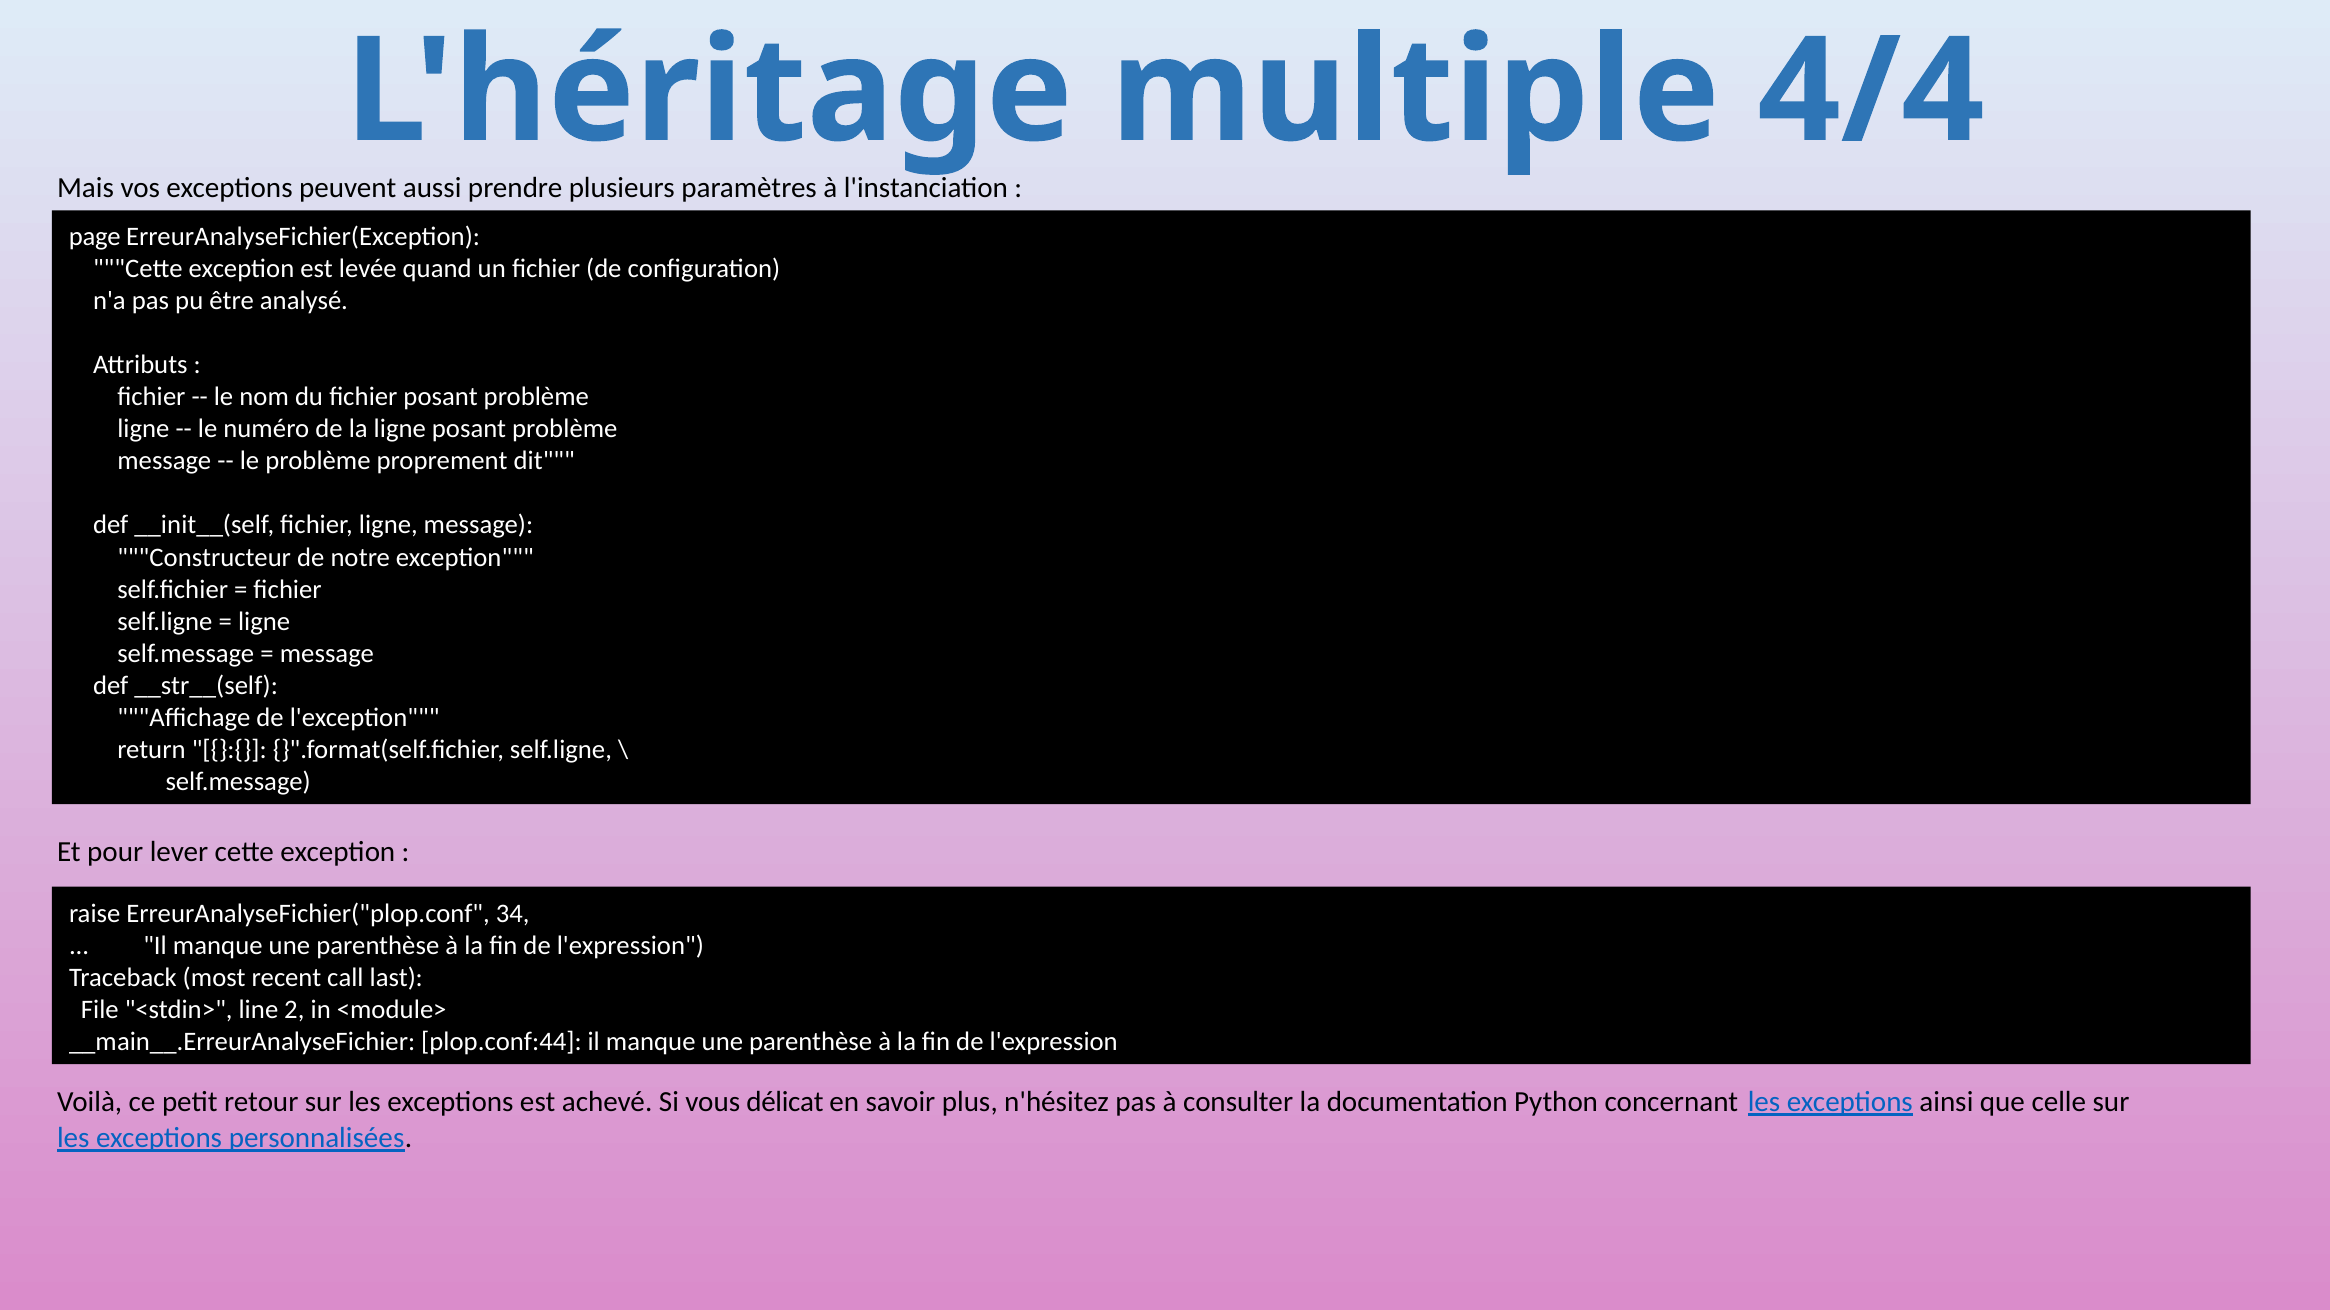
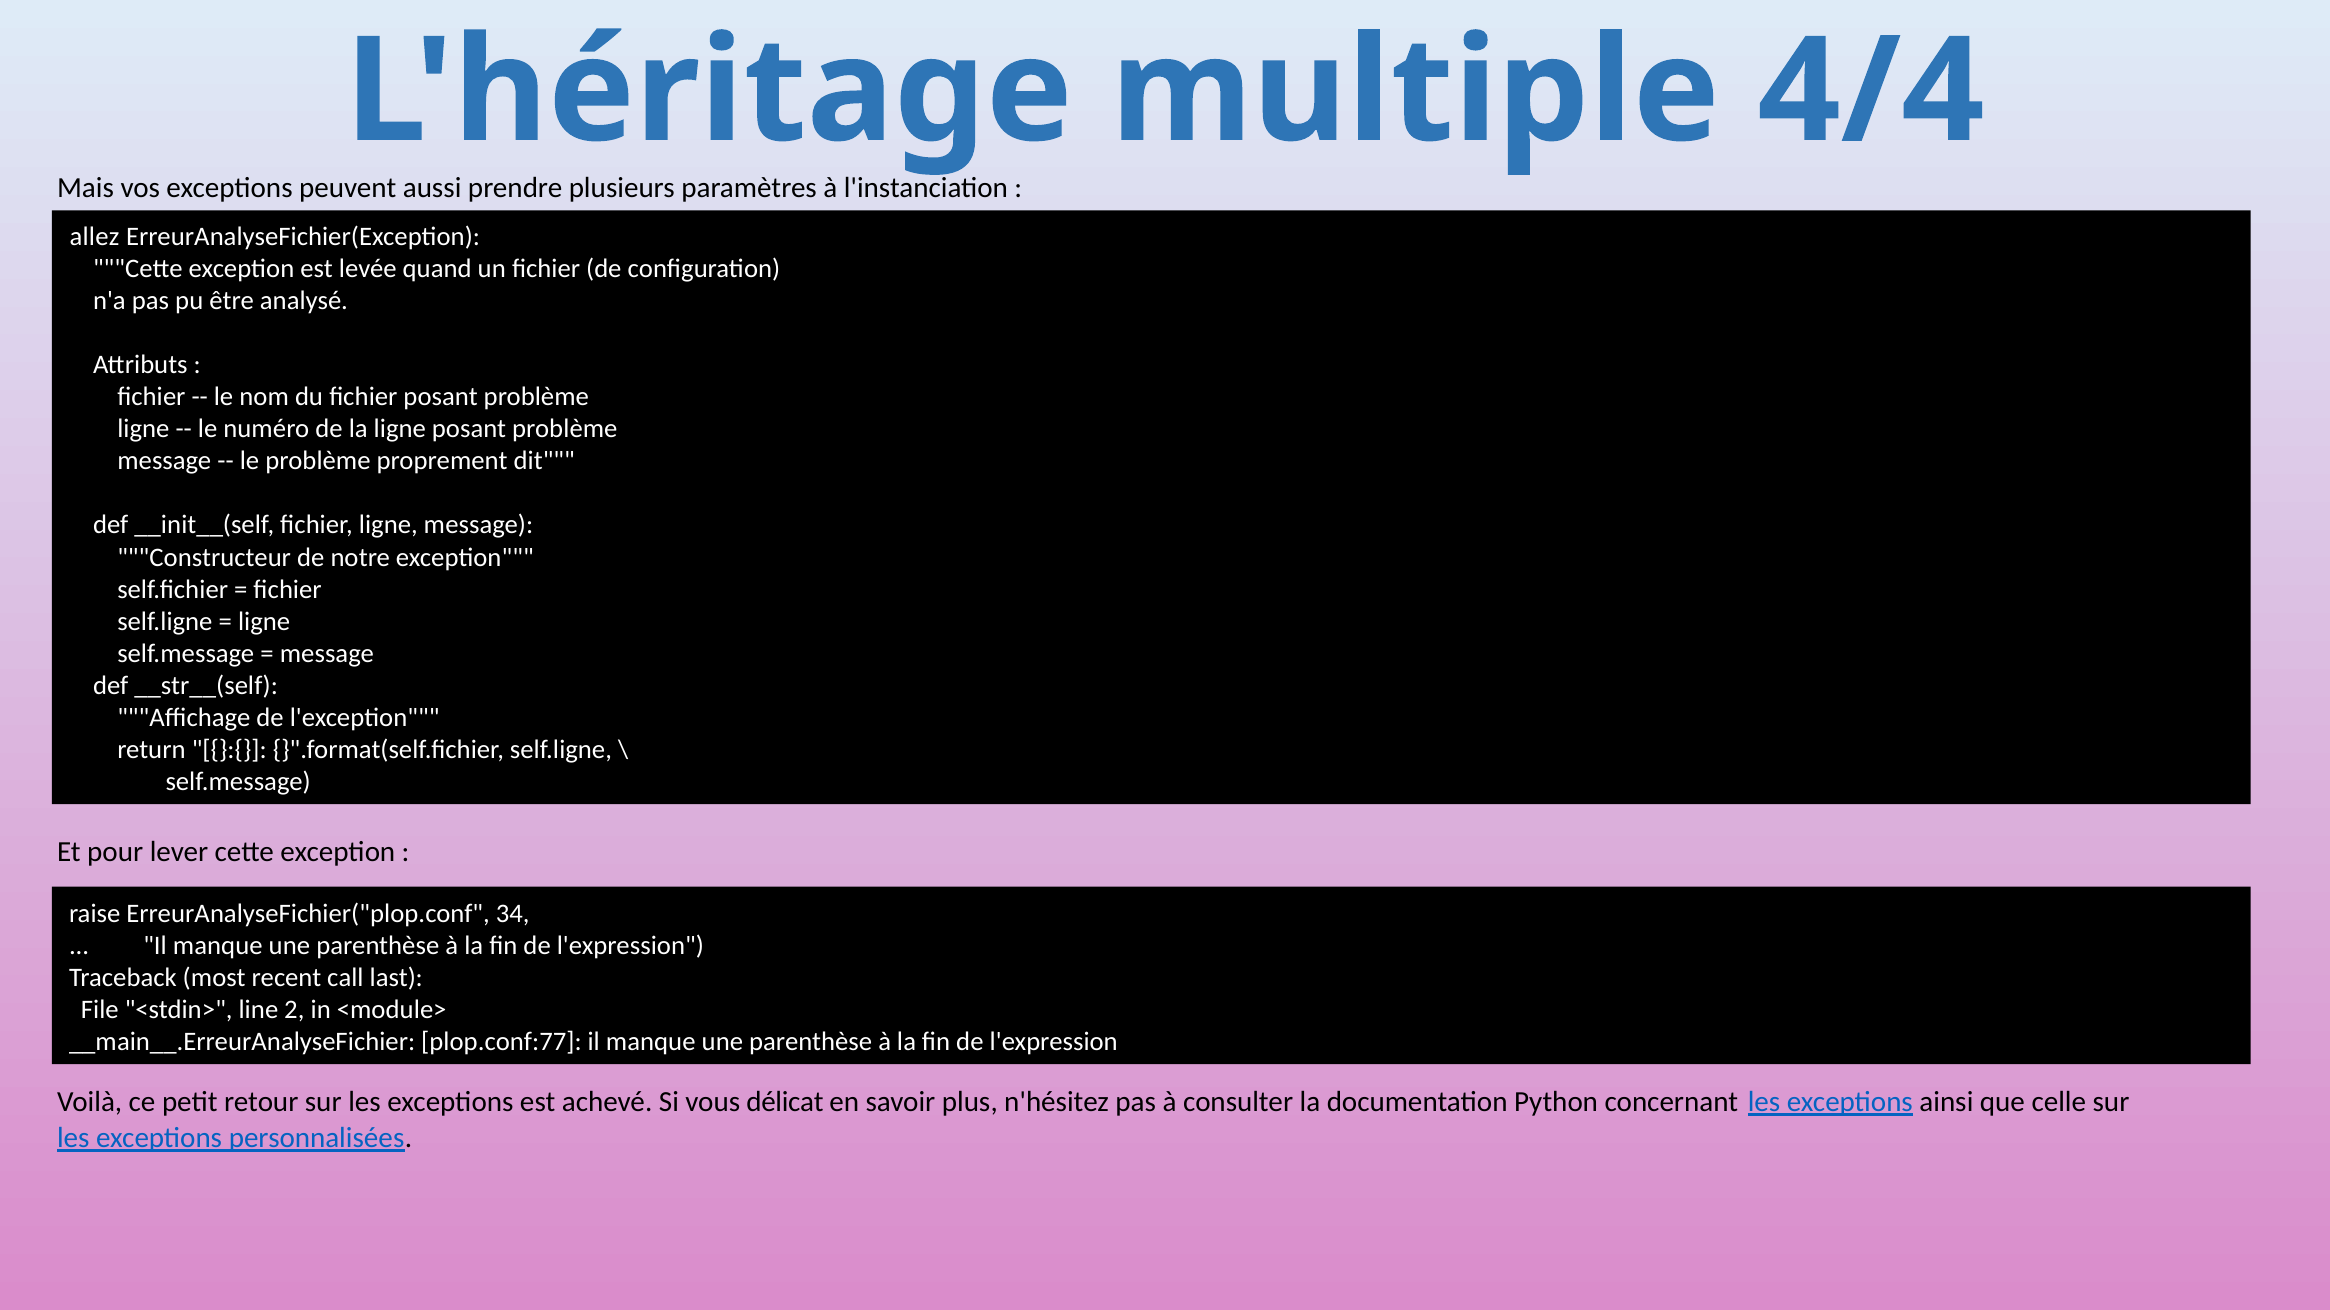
page: page -> allez (94, 237)
plop.conf:44: plop.conf:44 -> plop.conf:77 (501, 1042)
